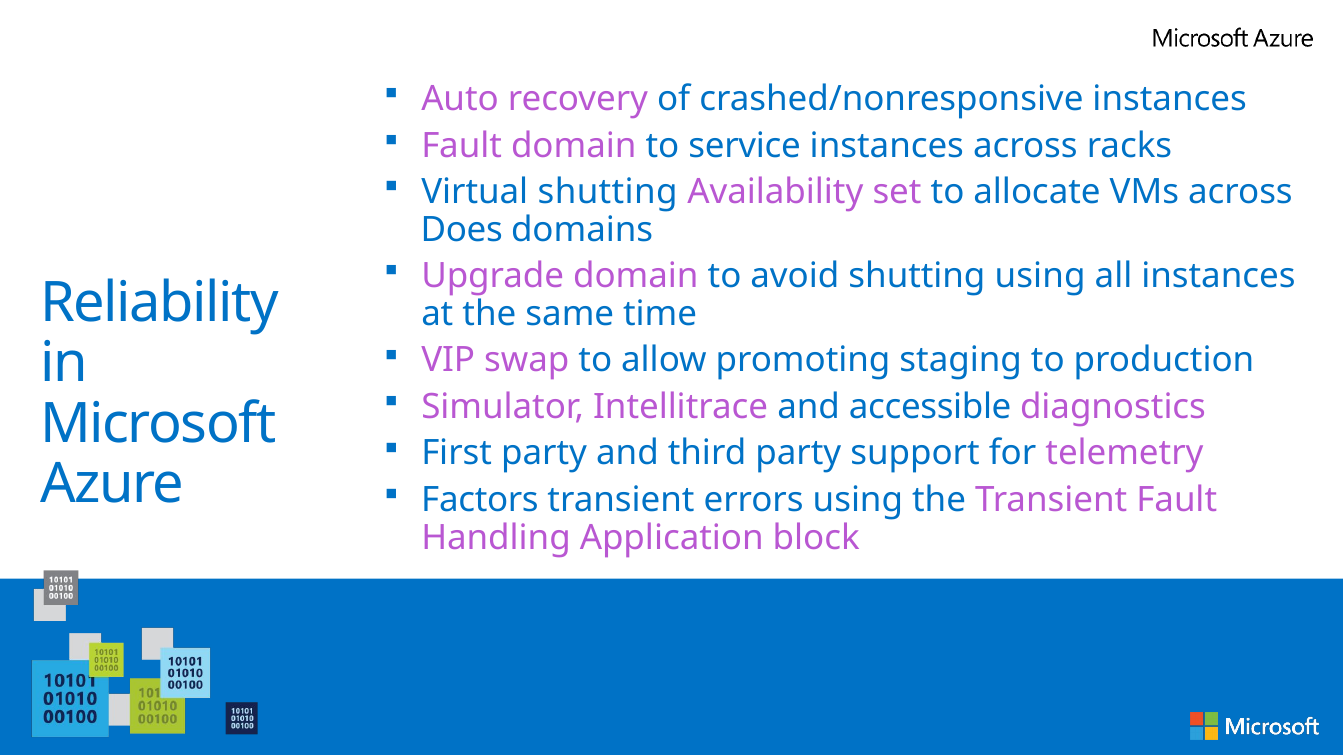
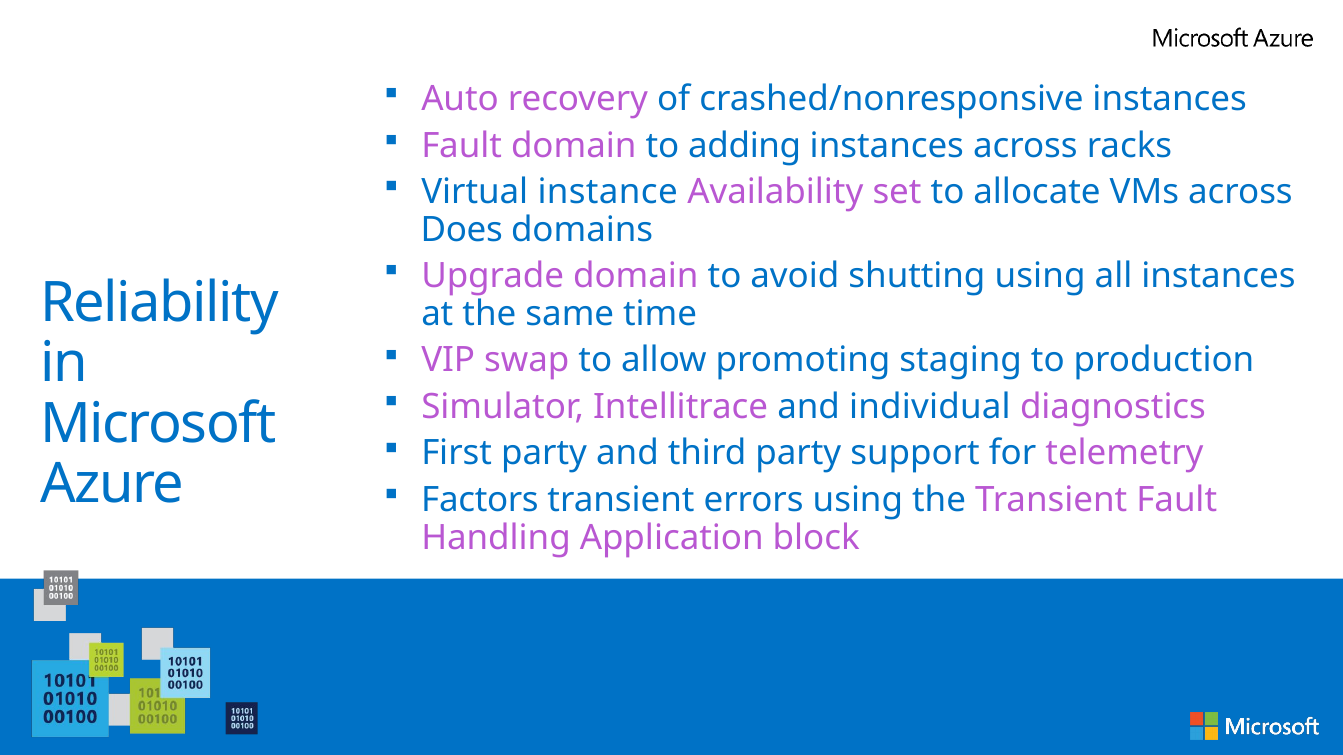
service: service -> adding (745, 146)
Virtual shutting: shutting -> instance (608, 192)
accessible: accessible -> individual (930, 407)
